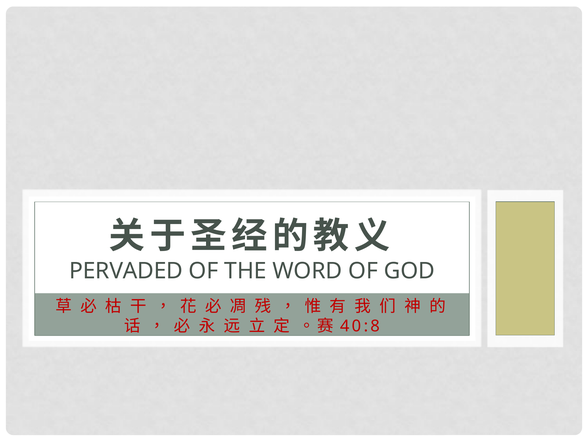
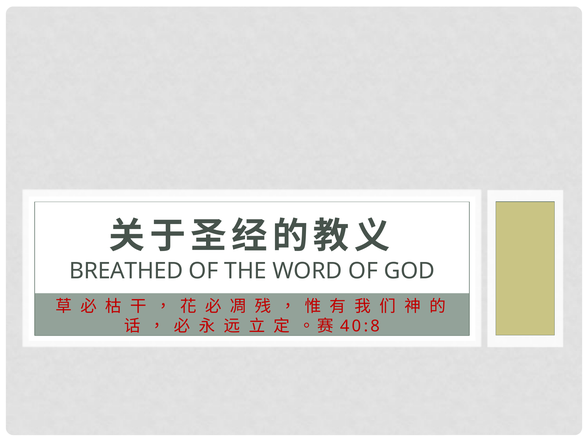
PERVADED: PERVADED -> BREATHED (126, 271)
